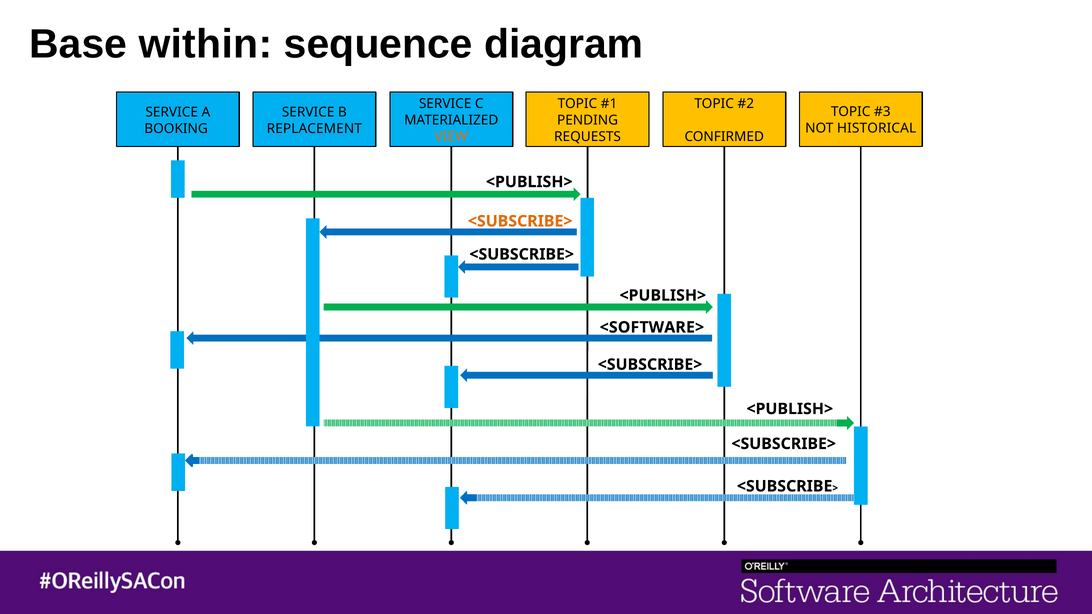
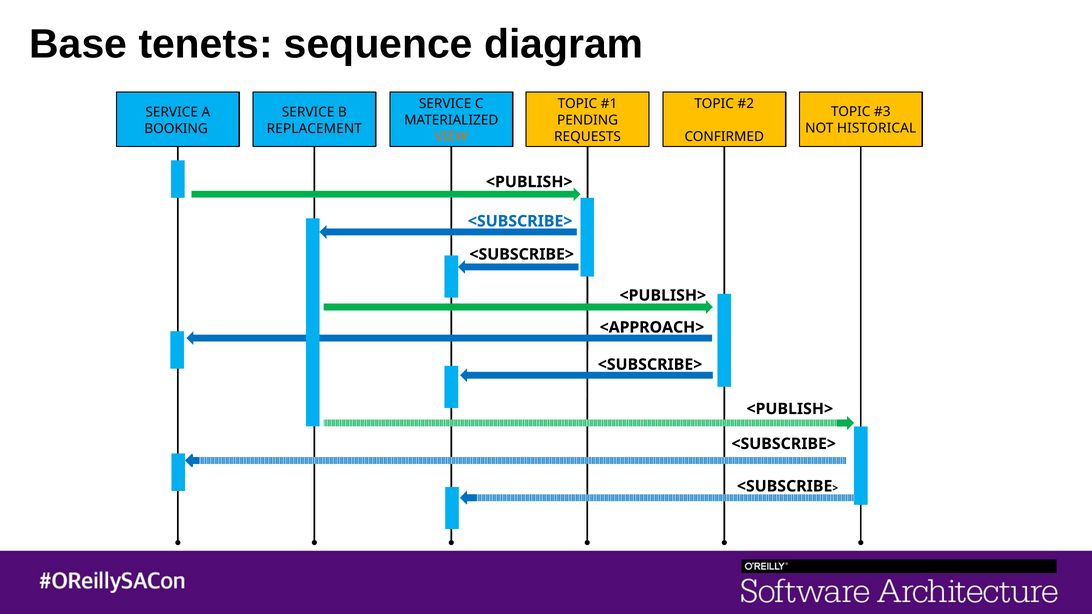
within: within -> tenets (206, 44)
<SUBSCRIBE> colour: orange -> blue (520, 221)
<SOFTWARE>: <SOFTWARE> -> <APPROACH> (652, 327)
